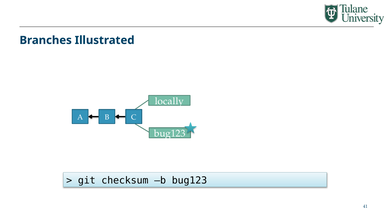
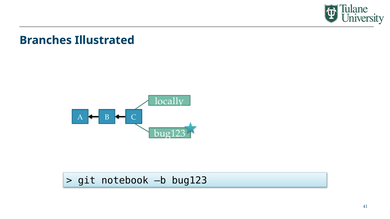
checksum: checksum -> notebook (125, 181)
